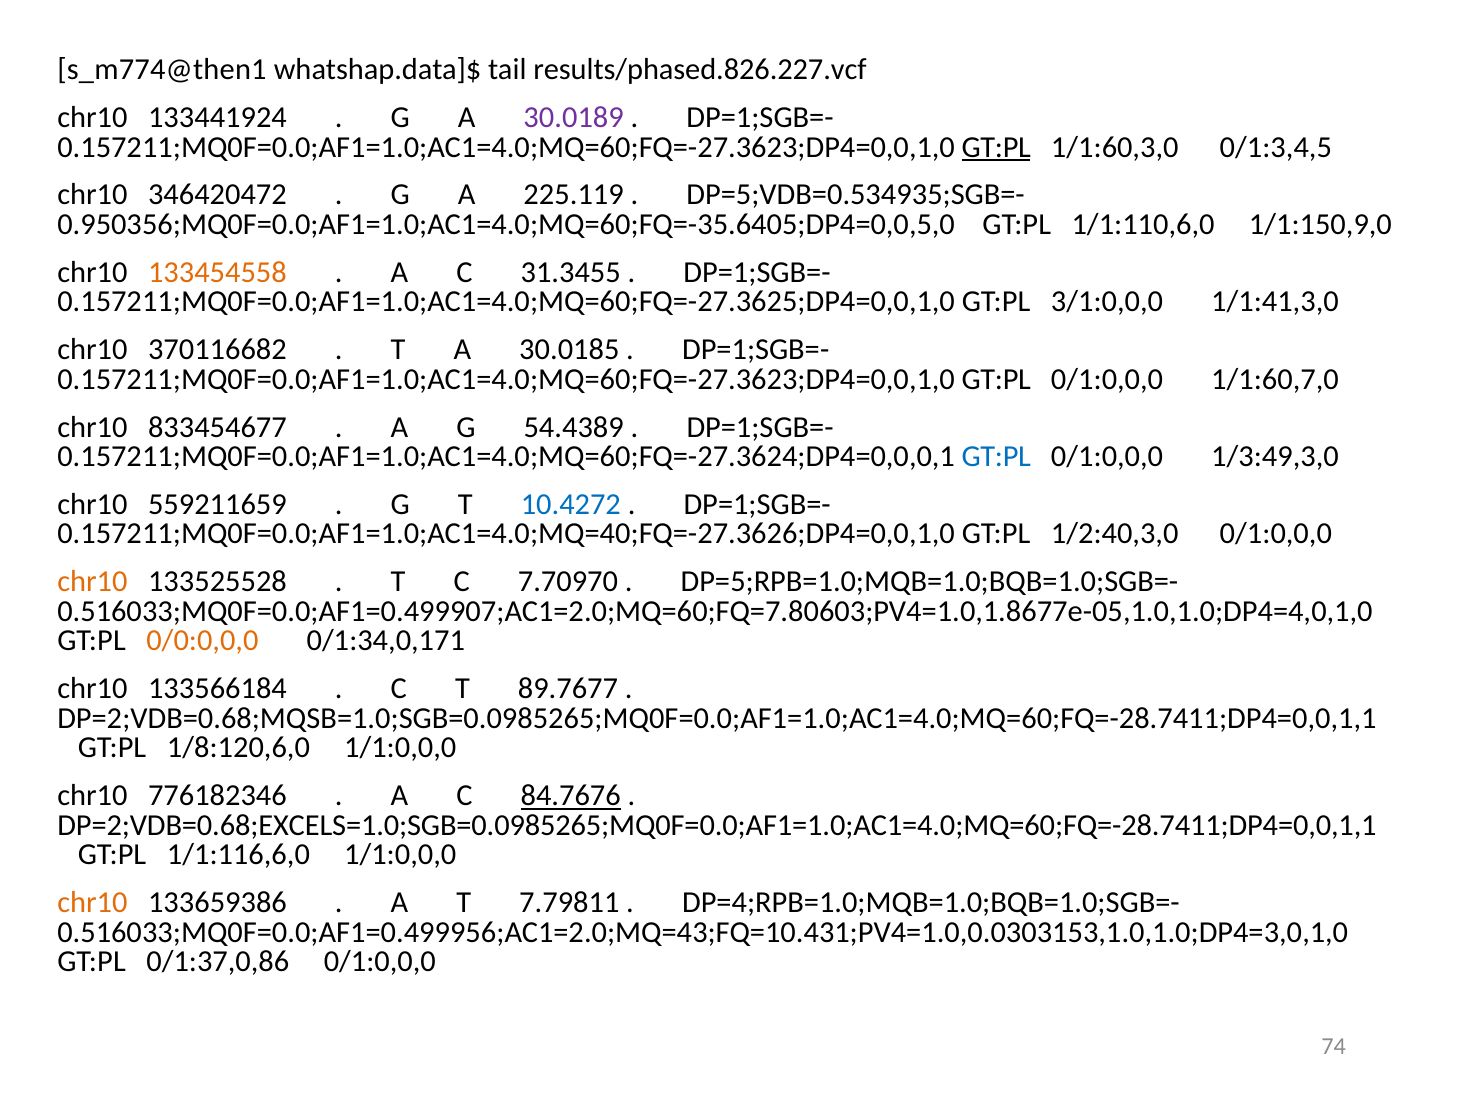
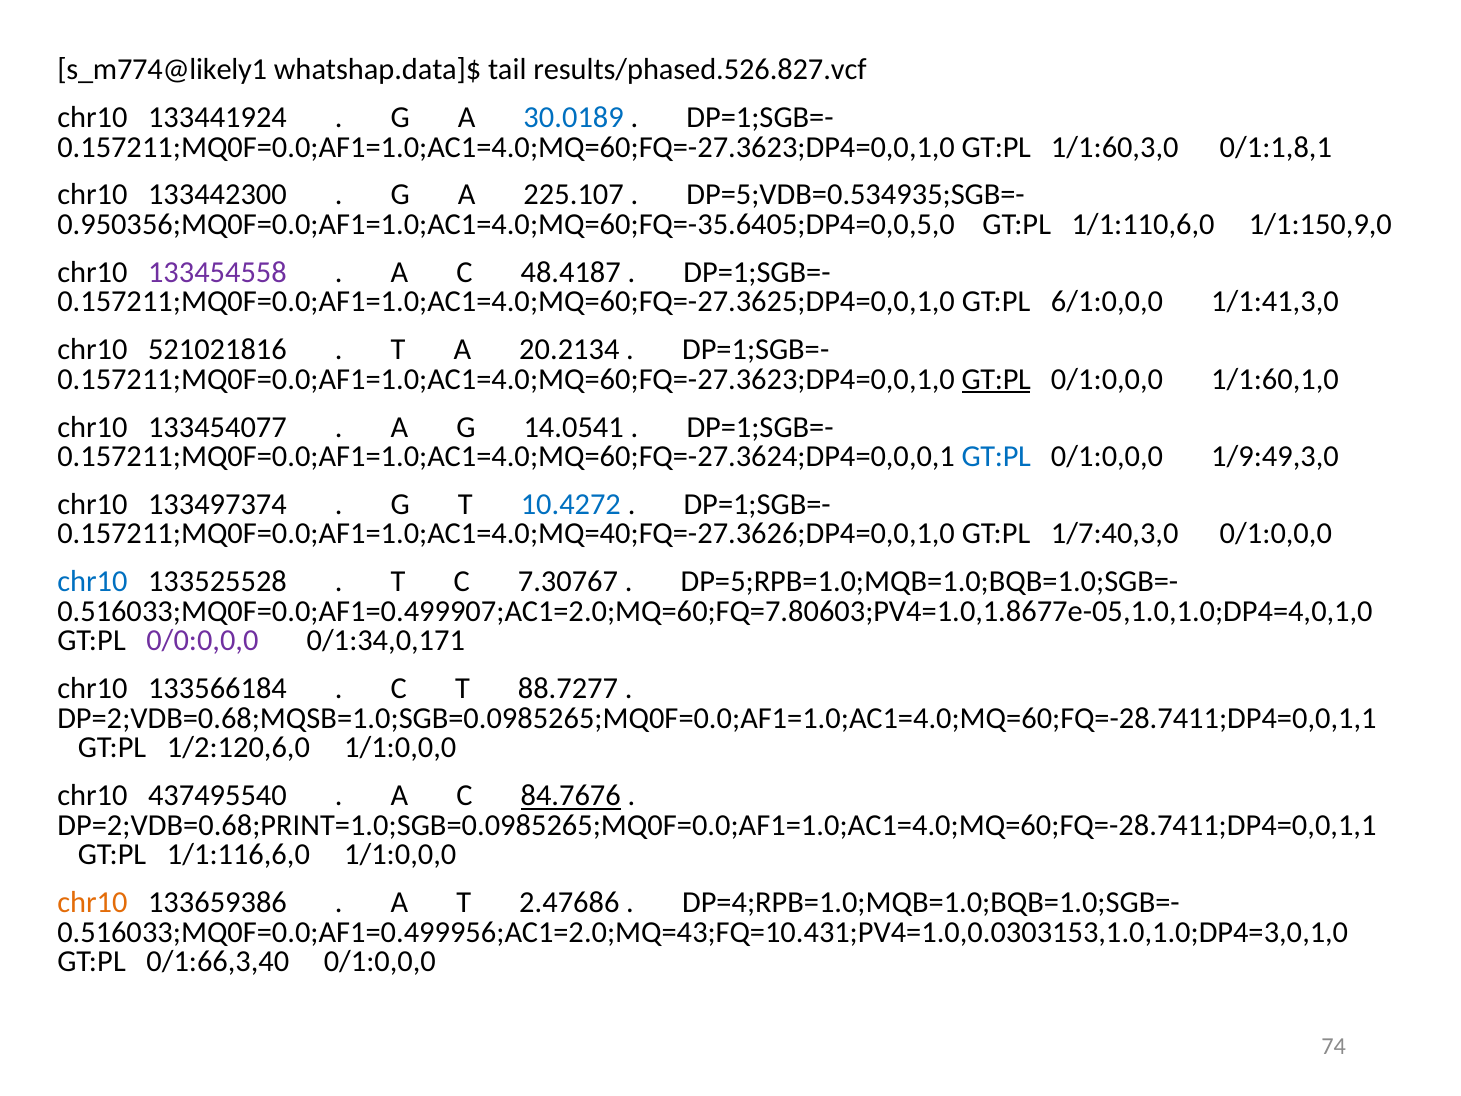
s_m774@then1: s_m774@then1 -> s_m774@likely1 (162, 70)
results/phased.826.227.vcf: results/phased.826.227.vcf -> results/phased.526.827.vcf (700, 70)
30.0189 colour: purple -> blue (574, 117)
GT:PL underline: present -> none (996, 147)
0/1:3,4,5: 0/1:3,4,5 -> 0/1:1,8,1 (1276, 147)
346420472: 346420472 -> 133442300 (217, 195)
225.119: 225.119 -> 225.107 (574, 195)
133454558 colour: orange -> purple (217, 272)
31.3455: 31.3455 -> 48.4187 (571, 272)
3/1:0,0,0: 3/1:0,0,0 -> 6/1:0,0,0 (1107, 302)
370116682: 370116682 -> 521021816 (217, 350)
30.0185: 30.0185 -> 20.2134 (569, 350)
GT:PL underline: none -> present (996, 379)
1/1:60,7,0: 1/1:60,7,0 -> 1/1:60,1,0 (1275, 379)
833454677: 833454677 -> 133454077 (217, 427)
54.4389: 54.4389 -> 14.0541 (574, 427)
1/3:49,3,0: 1/3:49,3,0 -> 1/9:49,3,0 (1275, 456)
559211659: 559211659 -> 133497374 (217, 504)
1/2:40,3,0: 1/2:40,3,0 -> 1/7:40,3,0 (1115, 534)
chr10 colour: orange -> blue (92, 582)
7.70970: 7.70970 -> 7.30767 (568, 582)
0/0:0,0,0 colour: orange -> purple (202, 641)
89.7677: 89.7677 -> 88.7277 (568, 689)
1/8:120,6,0: 1/8:120,6,0 -> 1/2:120,6,0 (238, 748)
776182346: 776182346 -> 437495540 (217, 795)
DP=2;VDB=0.68;EXCELS=1.0;SGB=0.0985265;MQ0F=0.0;AF1=1.0;AC1=4.0;MQ=60;FQ=-28.7411;DP4=0,0,1,1: DP=2;VDB=0.68;EXCELS=1.0;SGB=0.0985265;MQ0F=0.0;AF1=1.0;AC1=4.0;MQ=60;FQ=-28.7411;DP4=0,0,1,1 -> DP=2;VDB=0.68;PRINT=1.0;SGB=0.0985265;MQ0F=0.0;AF1=1.0;AC1=4.0;MQ=60;FQ=-28.7411;DP4=0,0,1,1 (717, 825)
7.79811: 7.79811 -> 2.47686 (569, 902)
0/1:37,0,86: 0/1:37,0,86 -> 0/1:66,3,40 (218, 962)
